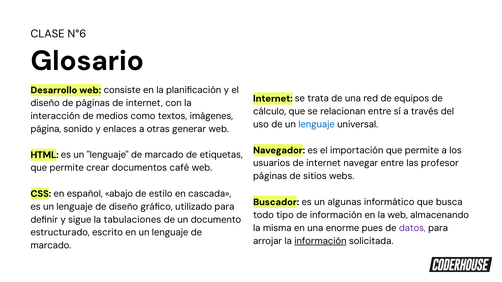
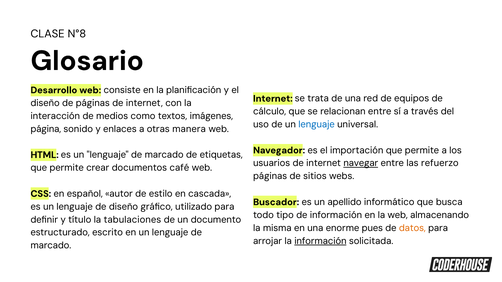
N°6: N°6 -> N°8 (77, 34)
generar: generar -> manera (189, 129)
navegar underline: none -> present (361, 163)
profesor: profesor -> refuerzo (440, 163)
abajo: abajo -> autor (119, 194)
algunas: algunas -> apellido (345, 202)
sigue: sigue -> título (80, 220)
datos colour: purple -> orange (412, 228)
